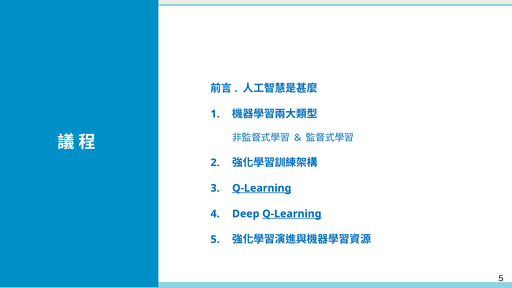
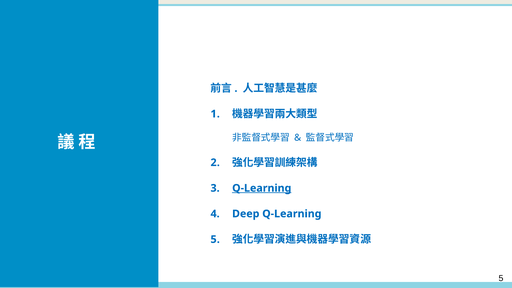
Q-Learning underline: present -> none (292, 214)
